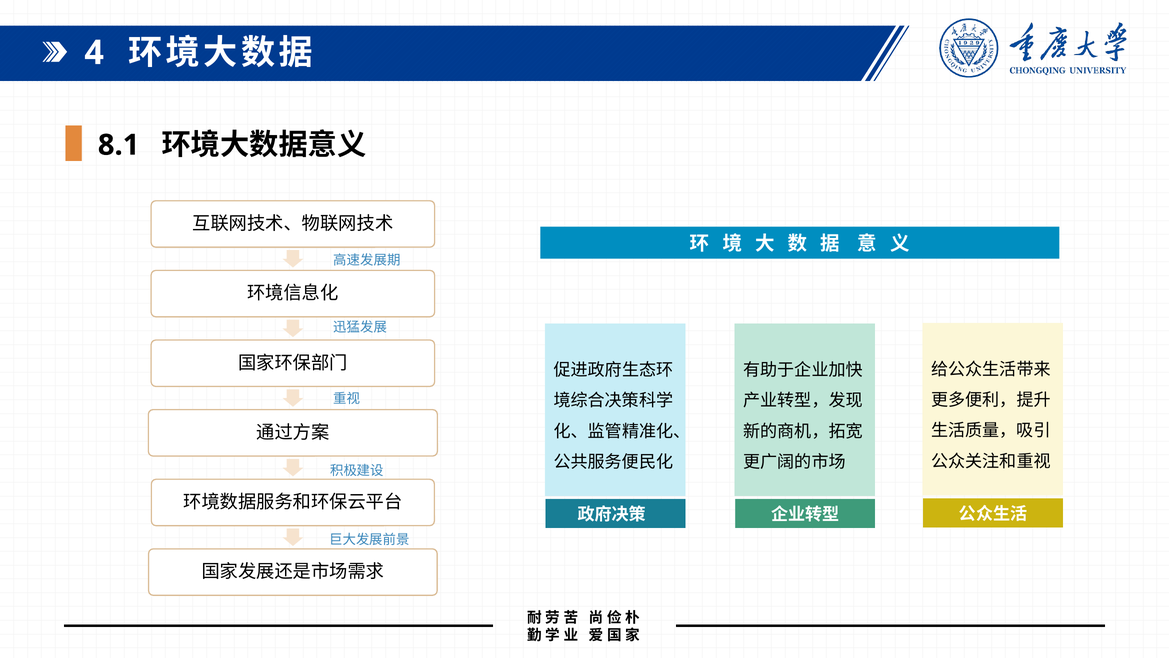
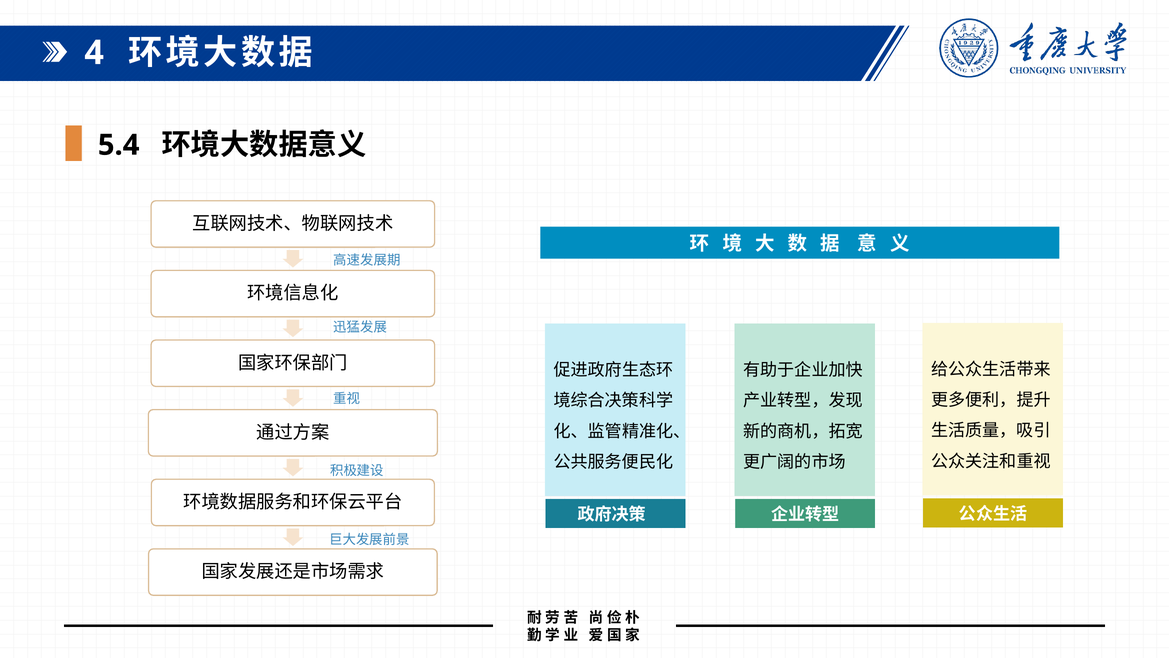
8.1: 8.1 -> 5.4 (119, 145)
